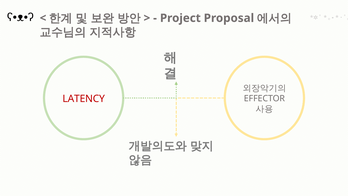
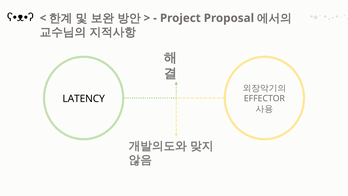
LATENCY colour: red -> black (84, 99)
